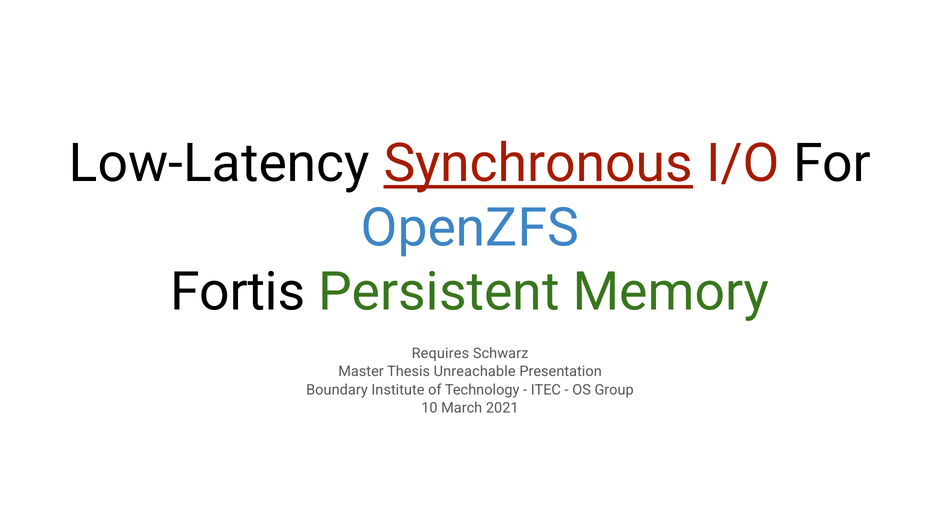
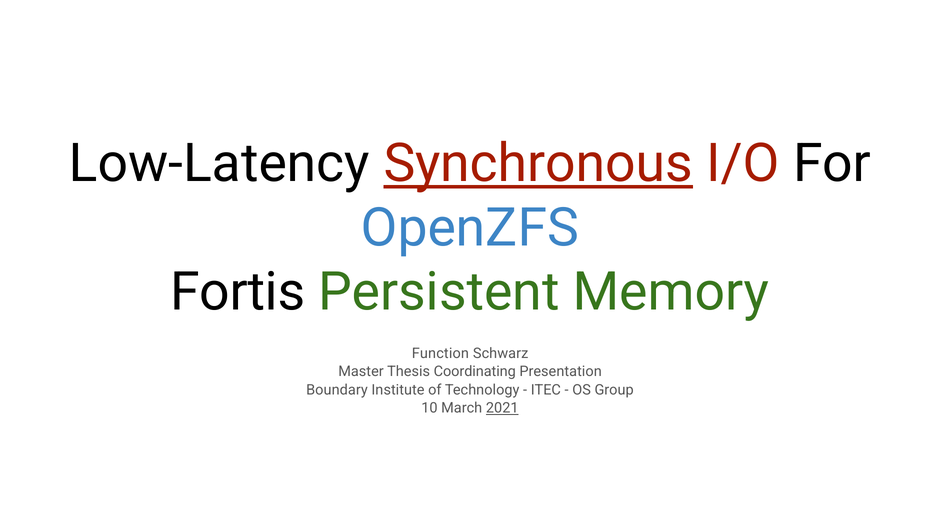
Requires: Requires -> Function (440, 353)
Unreachable: Unreachable -> Coordinating (475, 371)
2021 underline: none -> present (502, 408)
